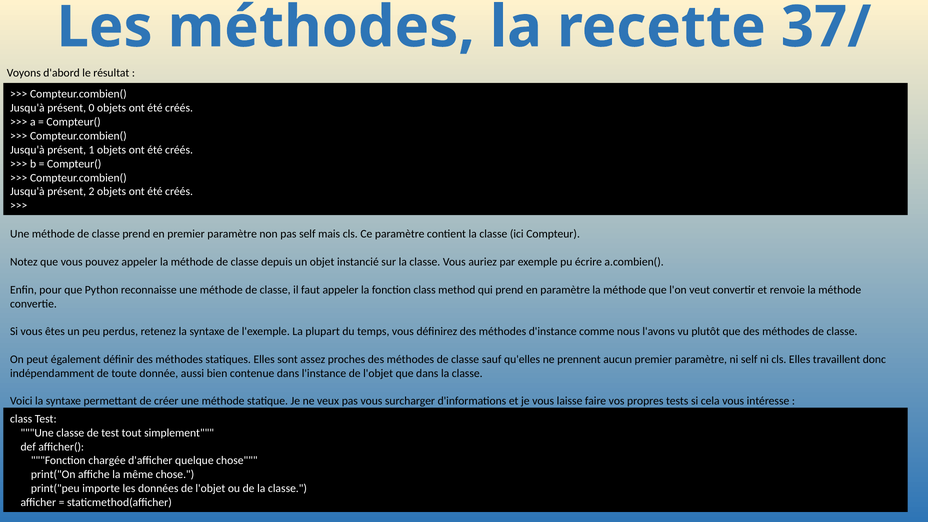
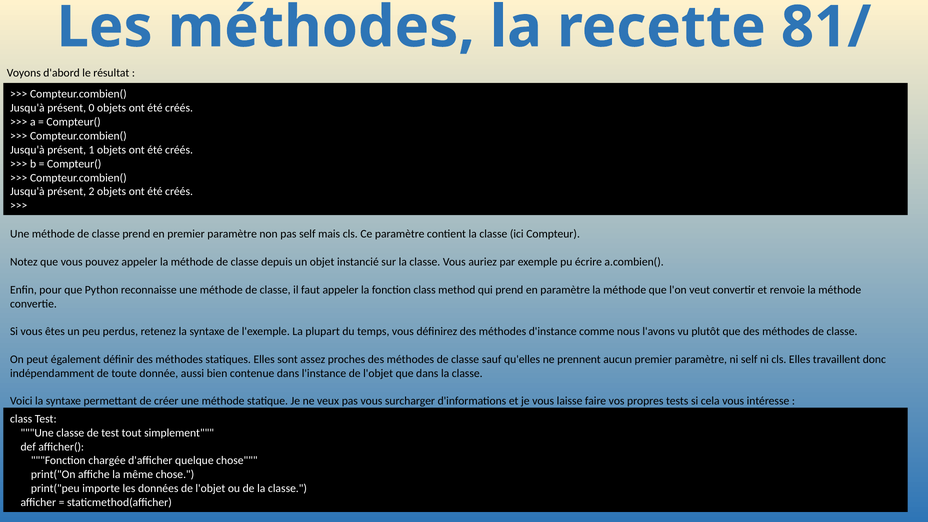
37/: 37/ -> 81/ (826, 27)
